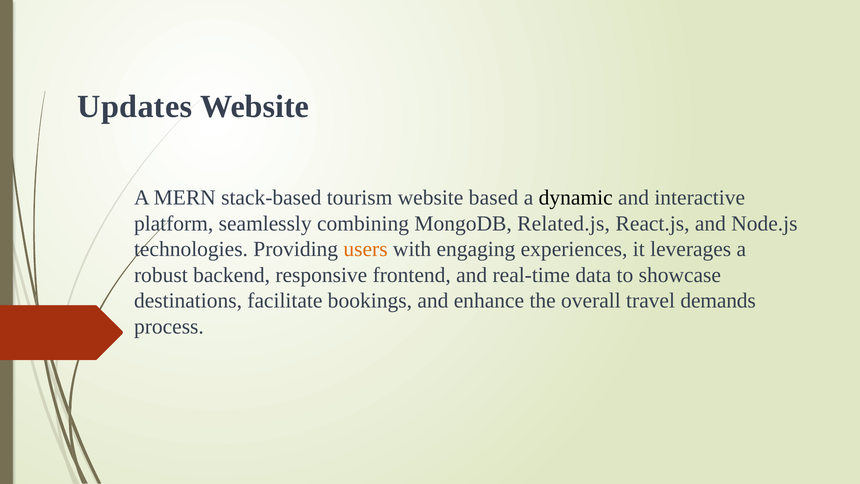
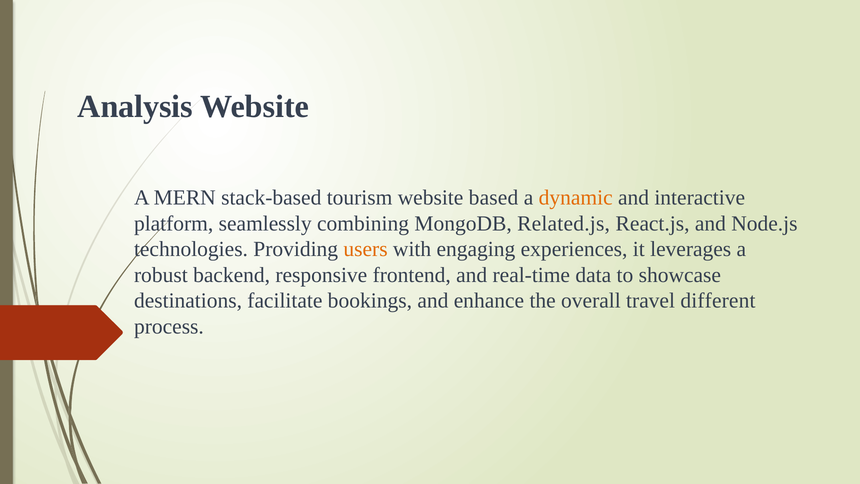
Updates: Updates -> Analysis (135, 106)
dynamic colour: black -> orange (576, 198)
demands: demands -> different (718, 301)
